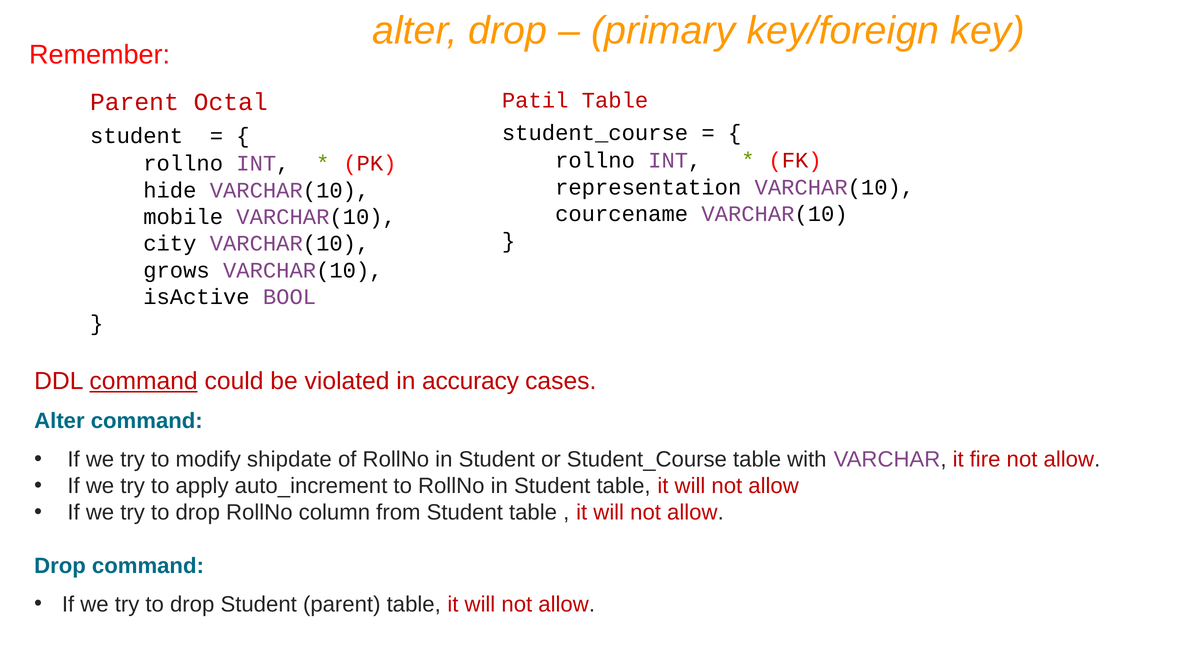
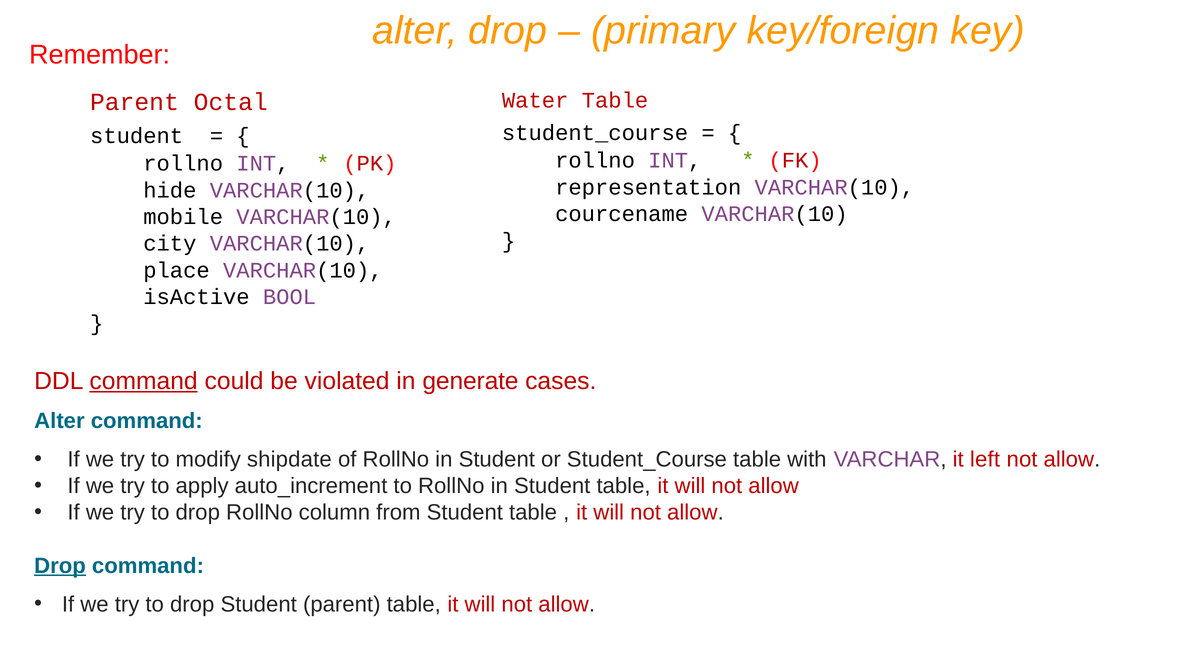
Patil: Patil -> Water (535, 100)
grows: grows -> place (177, 270)
accuracy: accuracy -> generate (470, 381)
fire: fire -> left (985, 459)
Drop underline: none -> present (60, 566)
